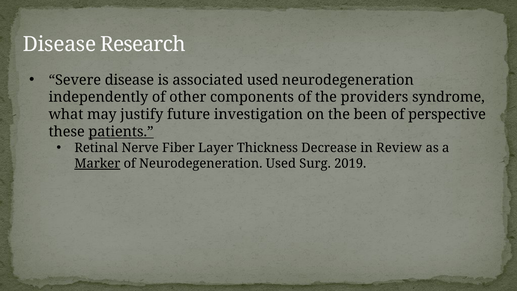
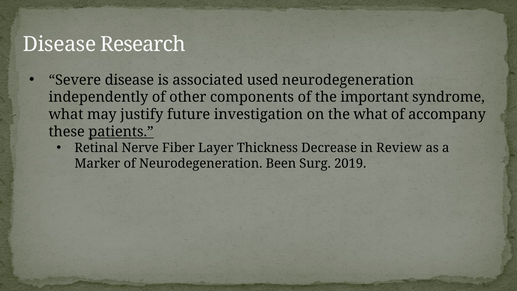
providers: providers -> important (375, 97)
the been: been -> what (370, 114)
perspective: perspective -> accompany (447, 114)
Marker underline: present -> none (97, 163)
Neurodegeneration Used: Used -> Been (281, 163)
